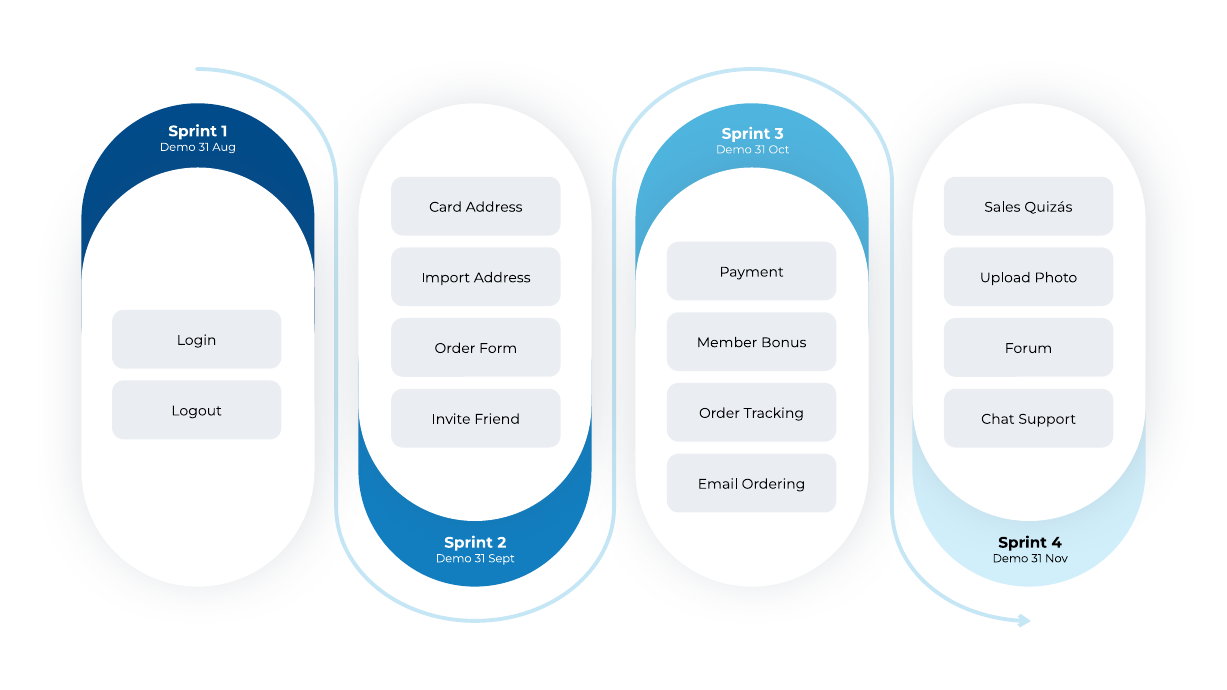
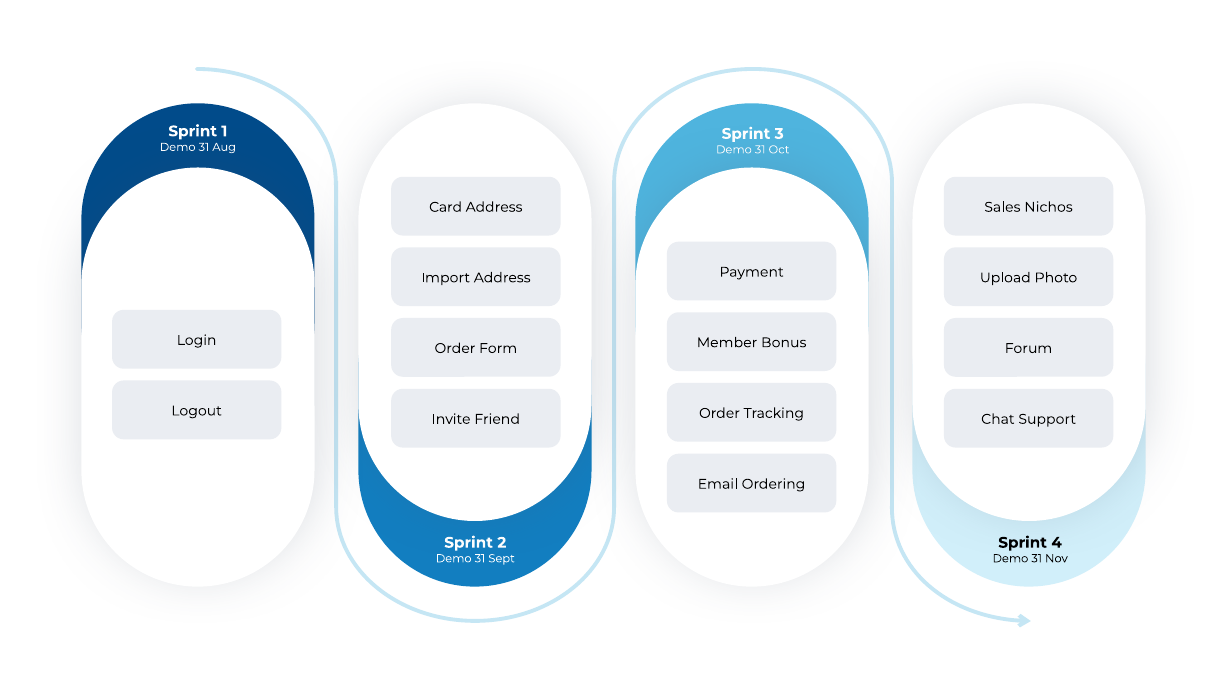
Quizás: Quizás -> Nichos (1048, 207)
